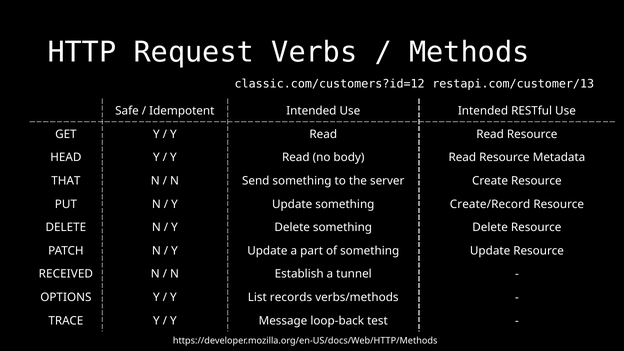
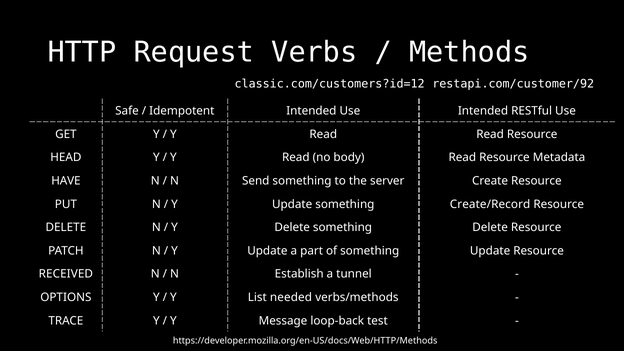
restapi.com/customer/13: restapi.com/customer/13 -> restapi.com/customer/92 (513, 84)
THAT: THAT -> HAVE (66, 181)
records: records -> needed (291, 297)
